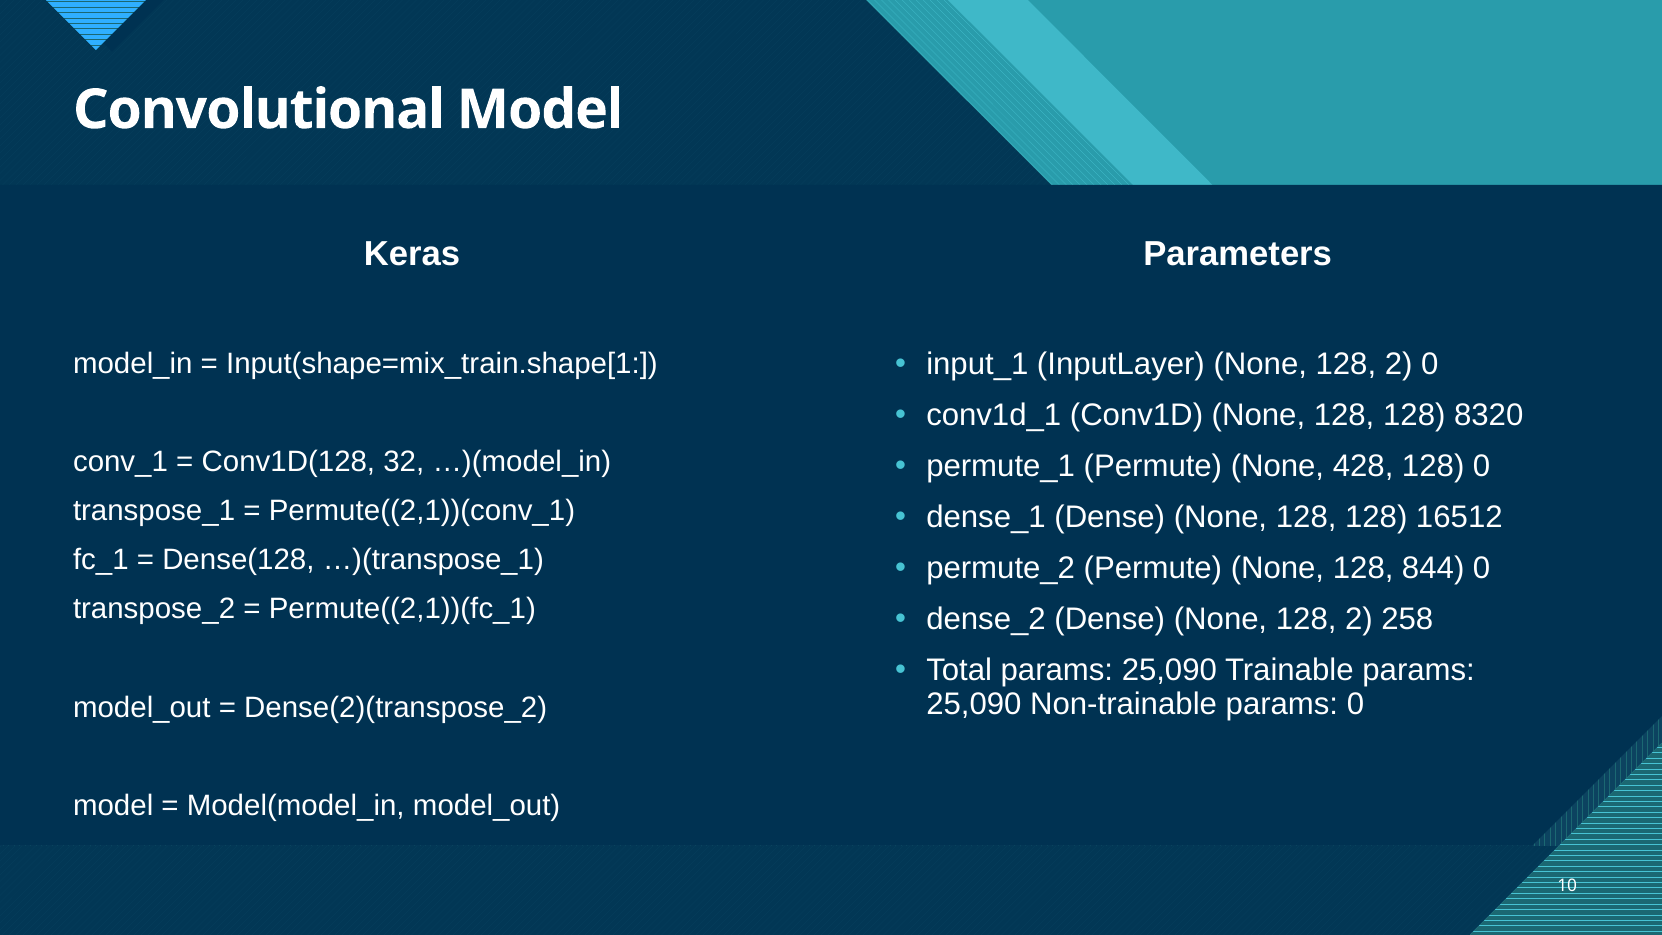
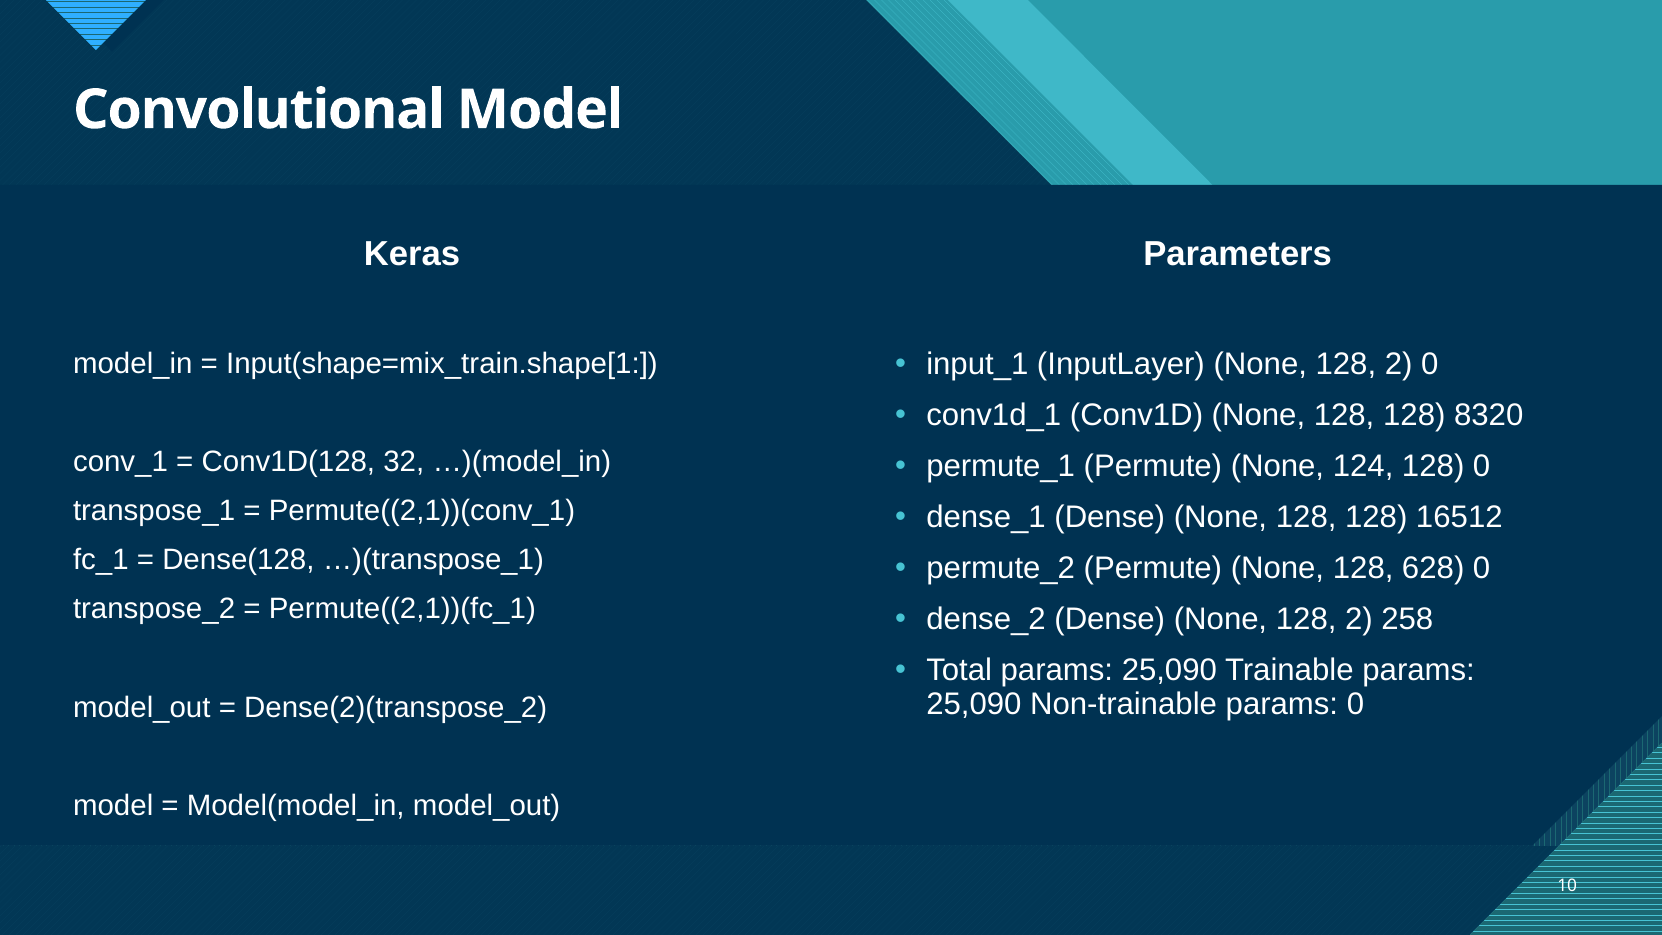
428: 428 -> 124 (1363, 466)
844: 844 -> 628 (1433, 568)
